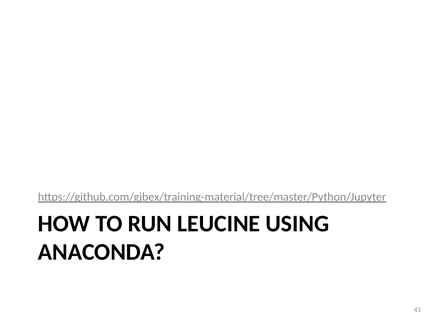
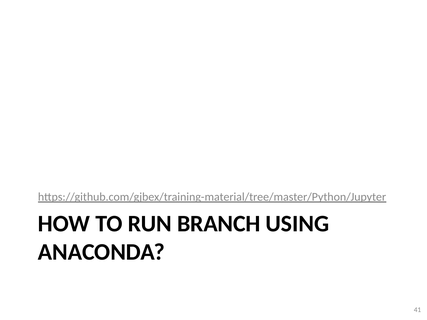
LEUCINE: LEUCINE -> BRANCH (219, 224)
